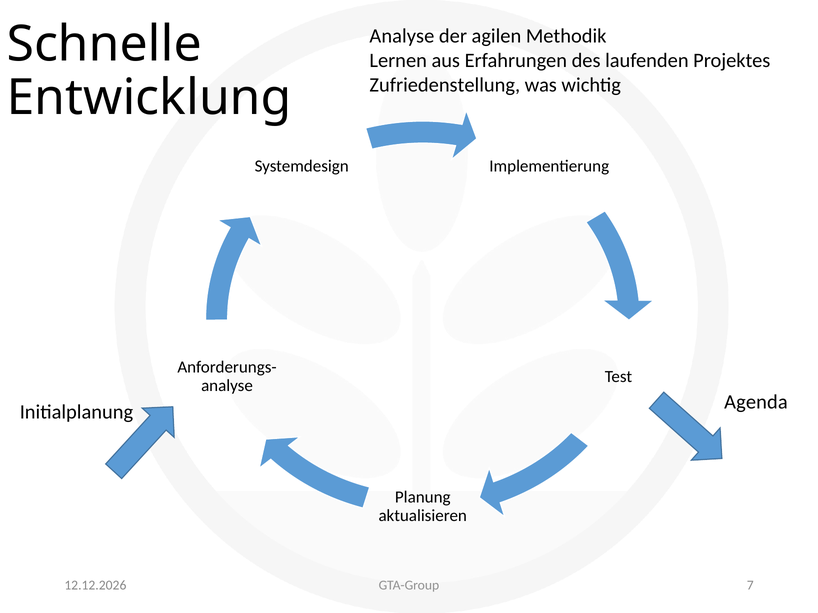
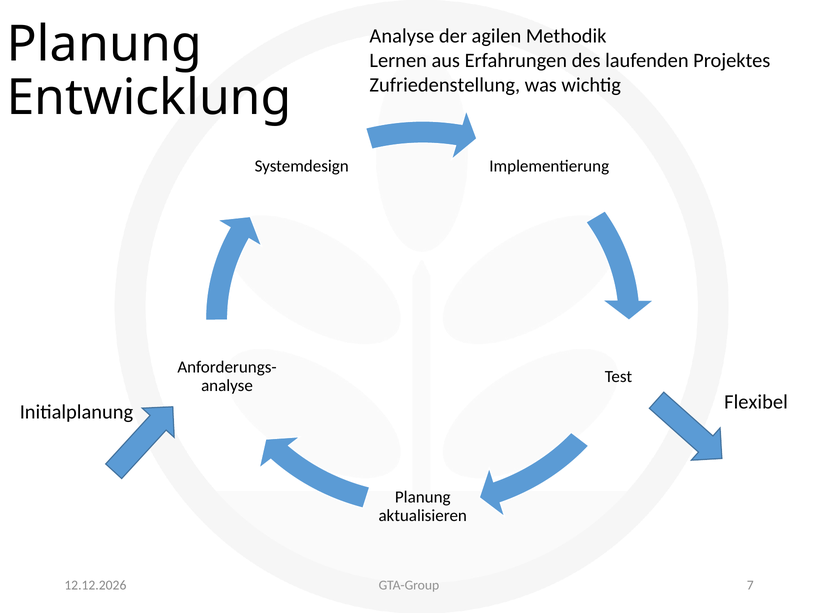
Schnelle: Schnelle -> Planung (104, 44)
Agenda: Agenda -> Flexibel (756, 402)
